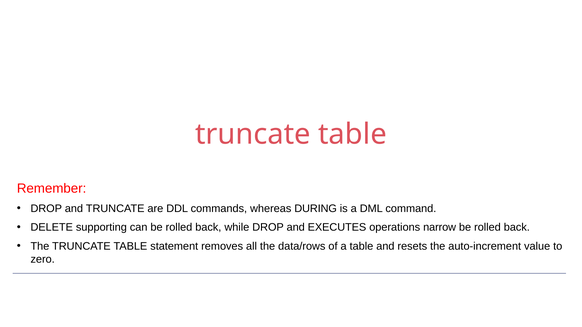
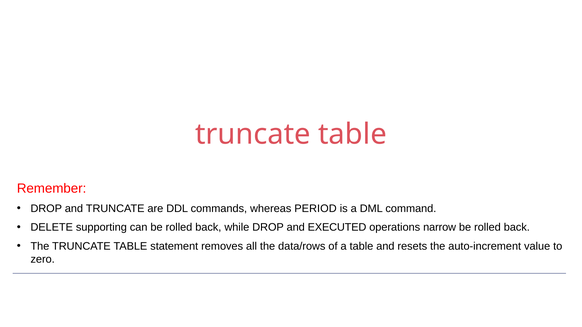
DURING: DURING -> PERIOD (316, 209)
EXECUTES: EXECUTES -> EXECUTED (337, 228)
